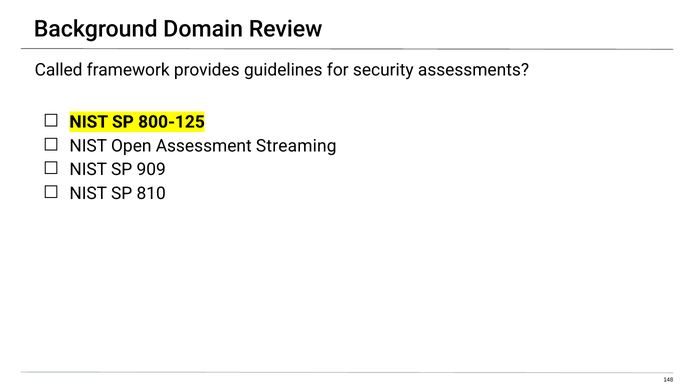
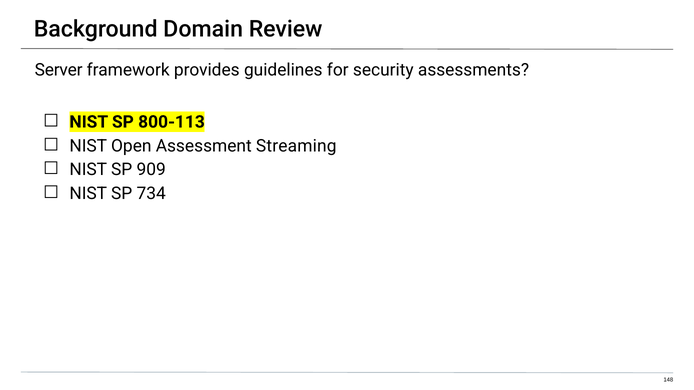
Called: Called -> Server (59, 70)
800-125: 800-125 -> 800-113 (171, 122)
810: 810 -> 734 (151, 194)
